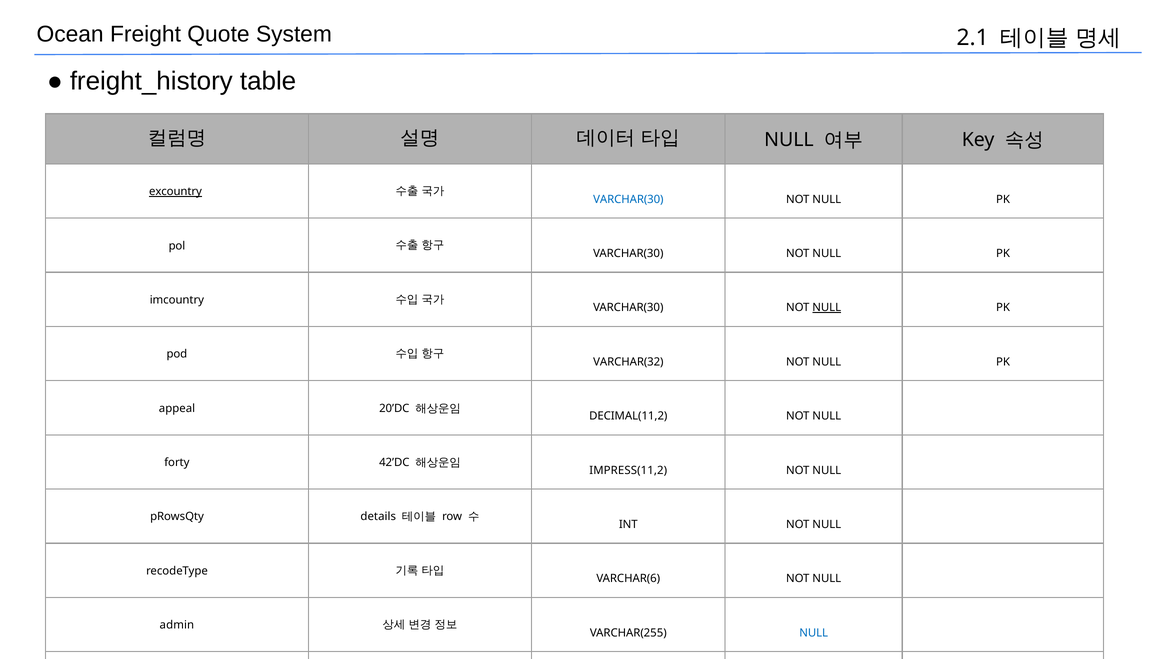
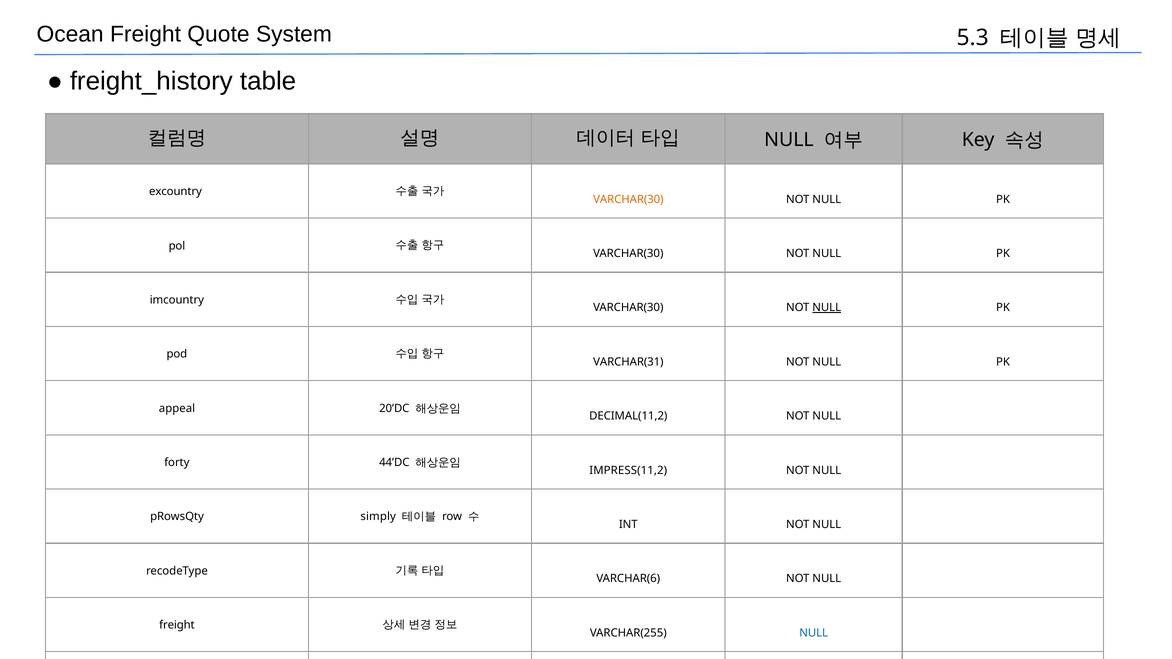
2.1: 2.1 -> 5.3 (973, 38)
excountry underline: present -> none (175, 192)
VARCHAR(30 colour: blue -> orange (628, 199)
VARCHAR(32: VARCHAR(32 -> VARCHAR(31 (628, 362)
42’DC: 42’DC -> 44’DC (394, 463)
details: details -> simply (378, 517)
admin: admin -> freight (177, 625)
